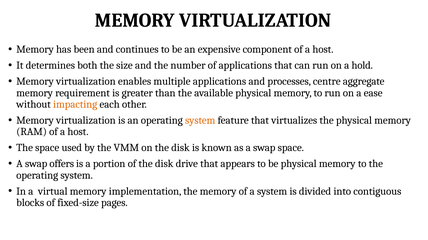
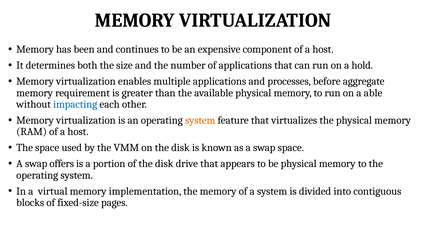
centre: centre -> before (327, 82)
ease: ease -> able (373, 93)
impacting colour: orange -> blue (75, 105)
